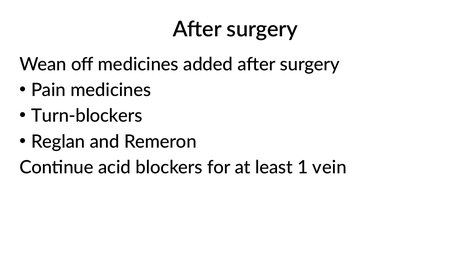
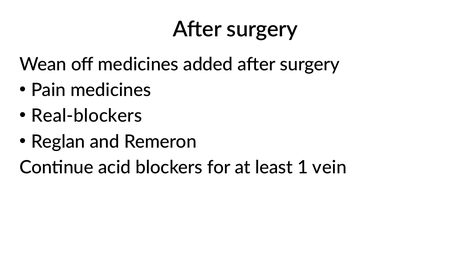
Turn-blockers: Turn-blockers -> Real-blockers (87, 116)
